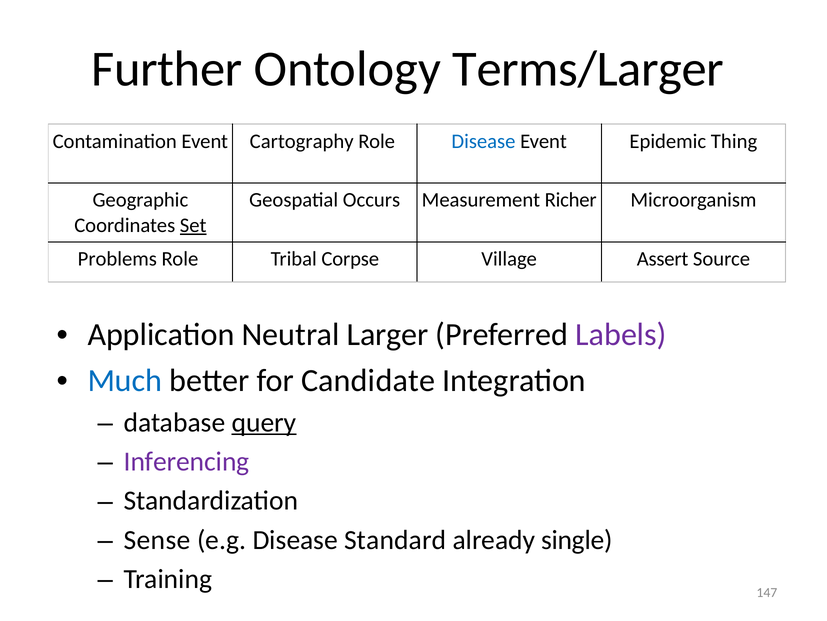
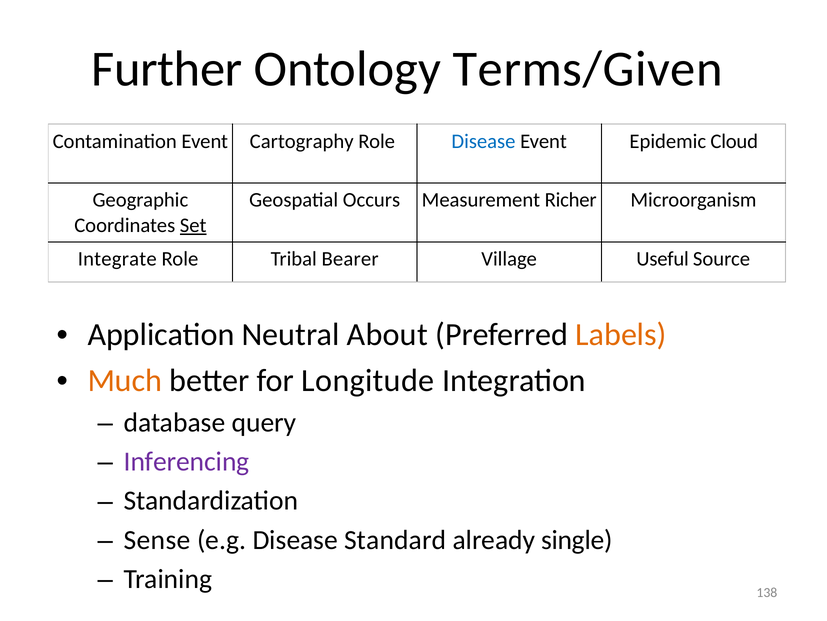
Terms/Larger: Terms/Larger -> Terms/Given (588, 69)
Thing: Thing -> Cloud (734, 141)
Problems: Problems -> Integrate (117, 259)
Corpse: Corpse -> Bearer (350, 259)
Assert: Assert -> Useful (663, 259)
Larger: Larger -> About (387, 334)
Labels colour: purple -> orange (621, 334)
Much colour: blue -> orange (125, 380)
Candidate: Candidate -> Longitude (368, 380)
query underline: present -> none (264, 422)
147: 147 -> 138 (767, 592)
